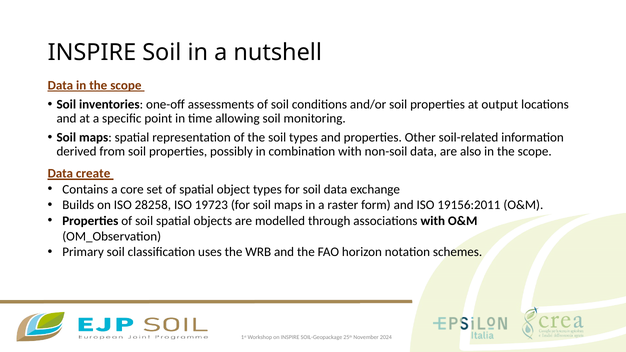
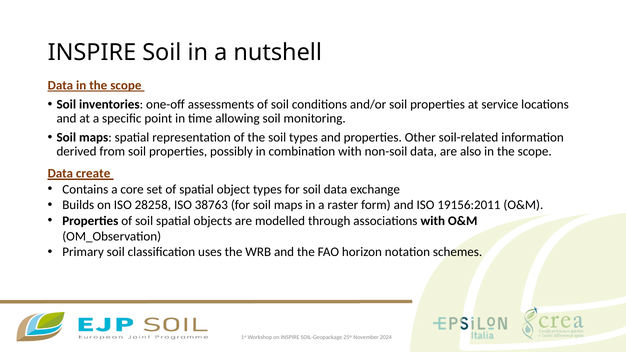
output: output -> service (500, 104)
19723: 19723 -> 38763 (211, 205)
